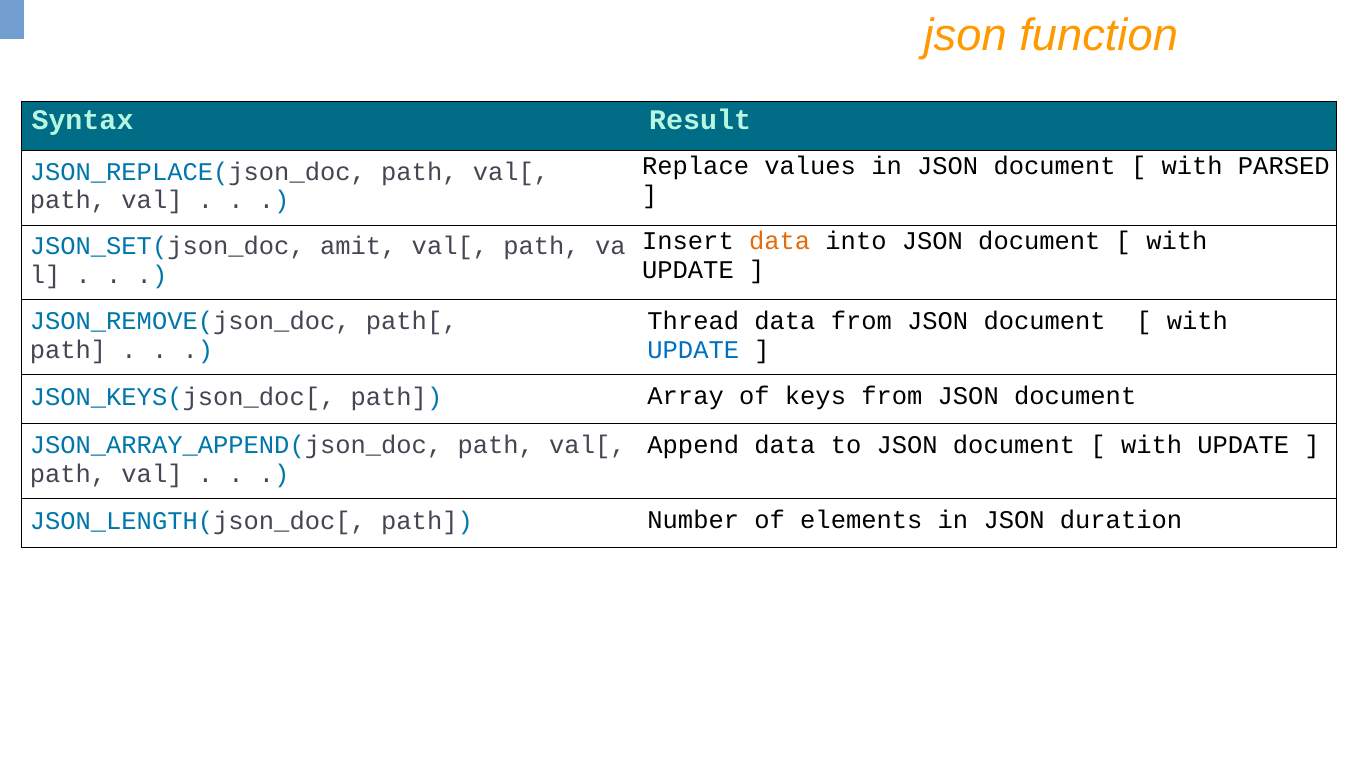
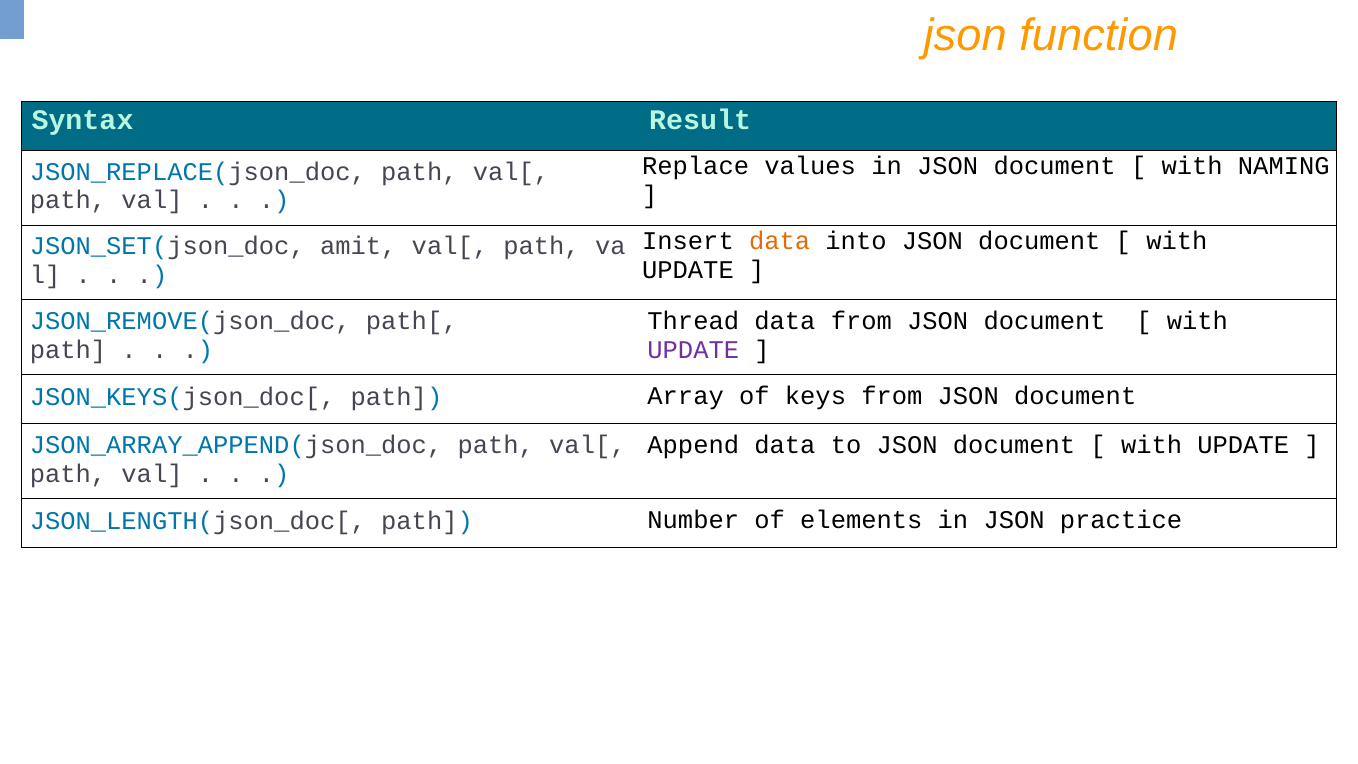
PARSED: PARSED -> NAMING (1284, 166)
UPDATE colour: blue -> purple (693, 350)
duration: duration -> practice (1121, 520)
